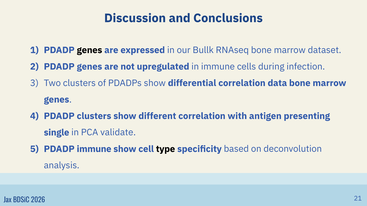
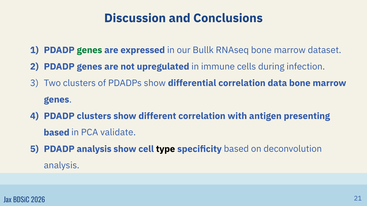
genes colour: black -> green (89, 50)
single: single -> based (57, 133)
PDADP immune: immune -> analysis (94, 149)
